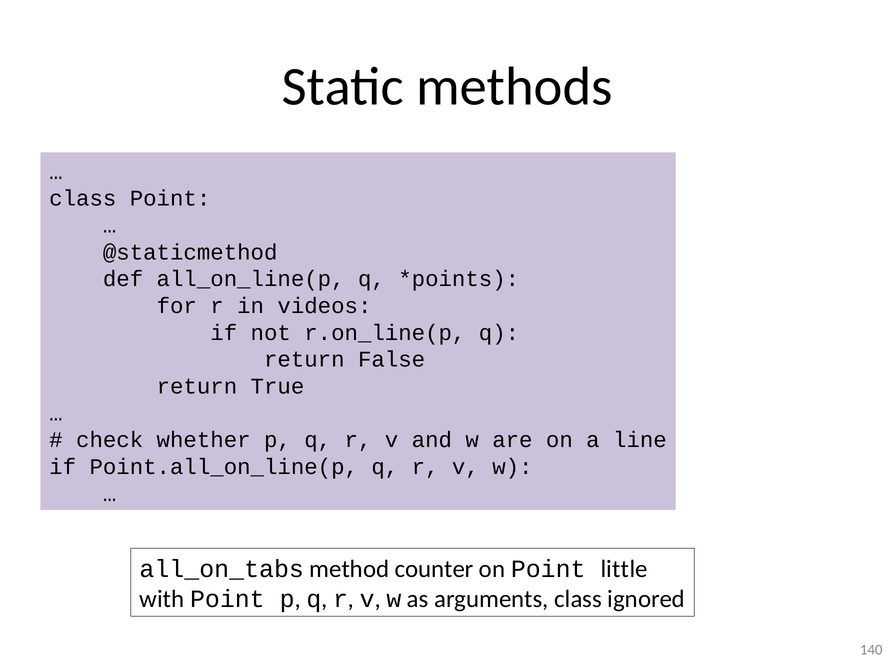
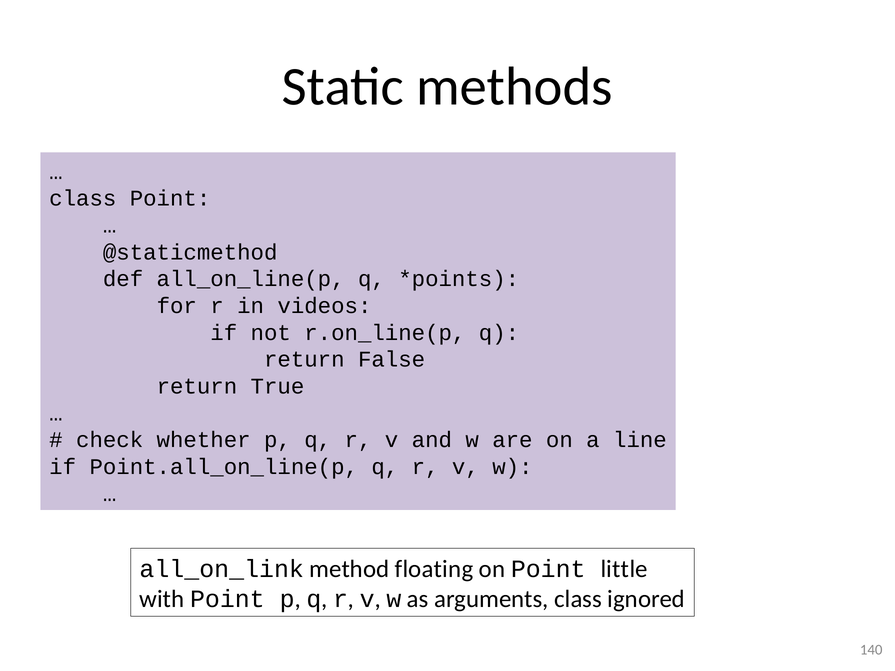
all_on_tabs: all_on_tabs -> all_on_link (222, 569)
counter: counter -> floating (434, 569)
